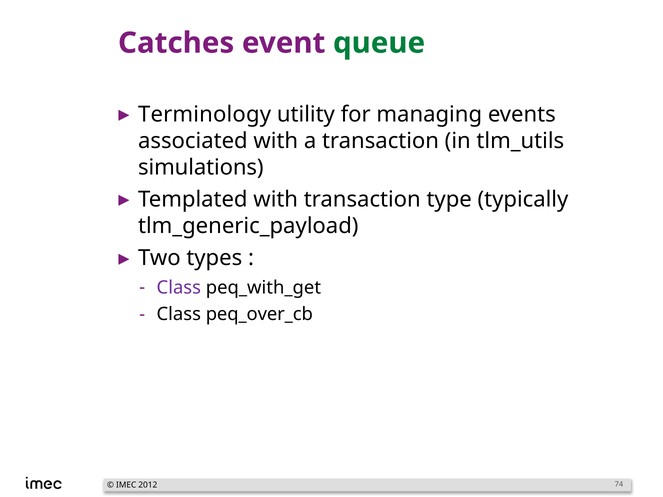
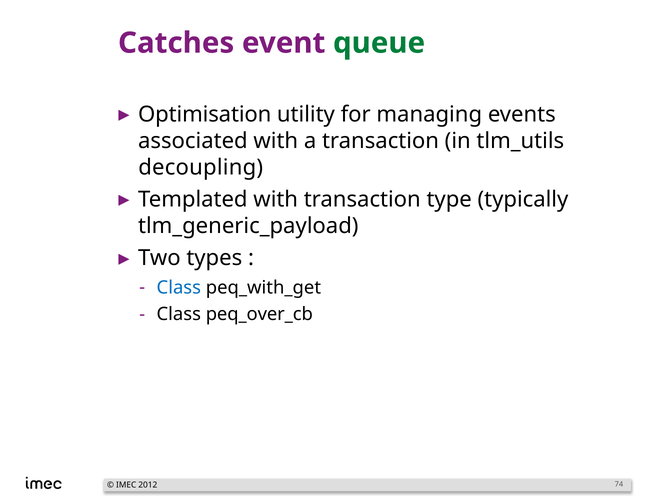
Terminology: Terminology -> Optimisation (205, 114)
simulations: simulations -> decoupling (201, 168)
Class colour: purple -> blue (179, 288)
